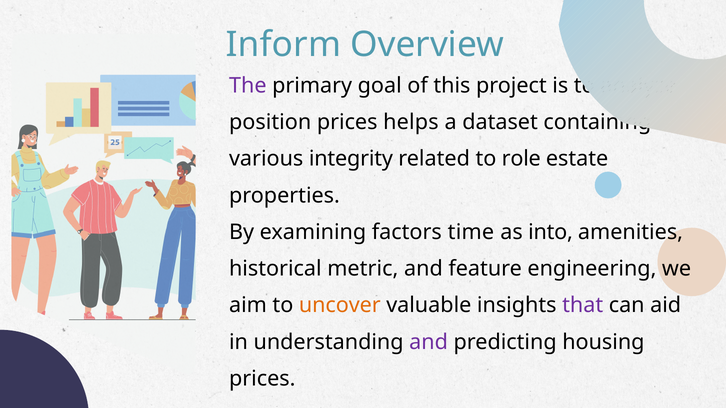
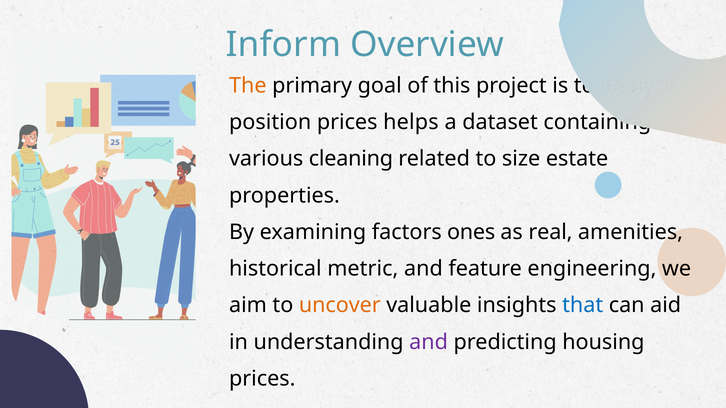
The colour: purple -> orange (248, 86)
integrity: integrity -> cleaning (351, 159)
role: role -> size (521, 159)
time: time -> ones (471, 232)
into: into -> real (550, 232)
that colour: purple -> blue (583, 306)
